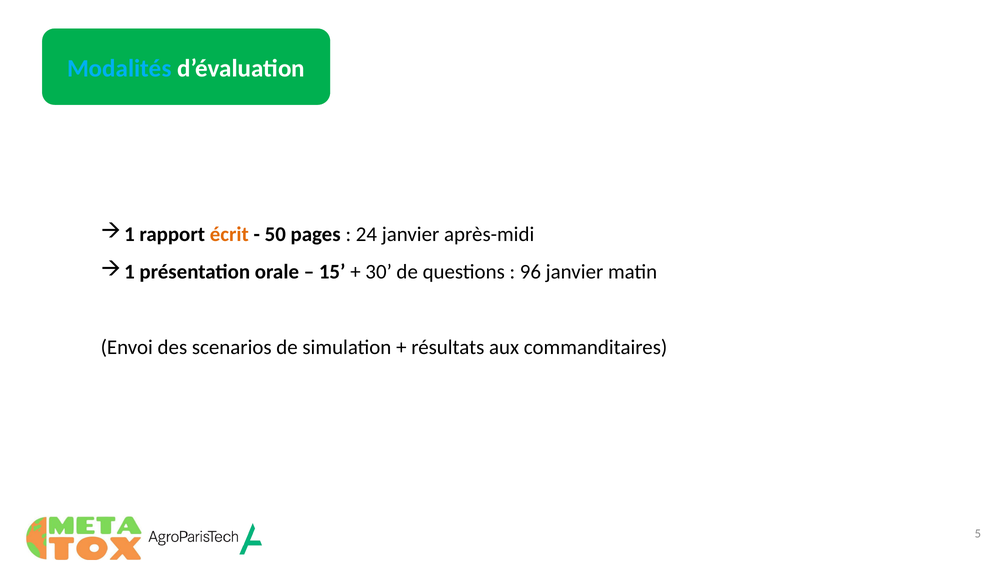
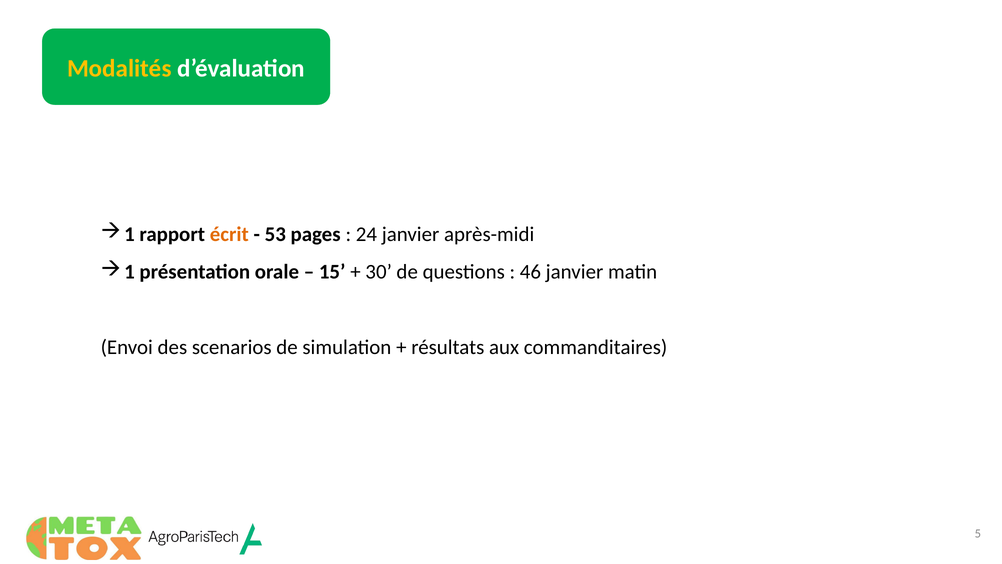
Modalités colour: light blue -> yellow (119, 68)
50: 50 -> 53 (275, 234)
96: 96 -> 46 (530, 272)
